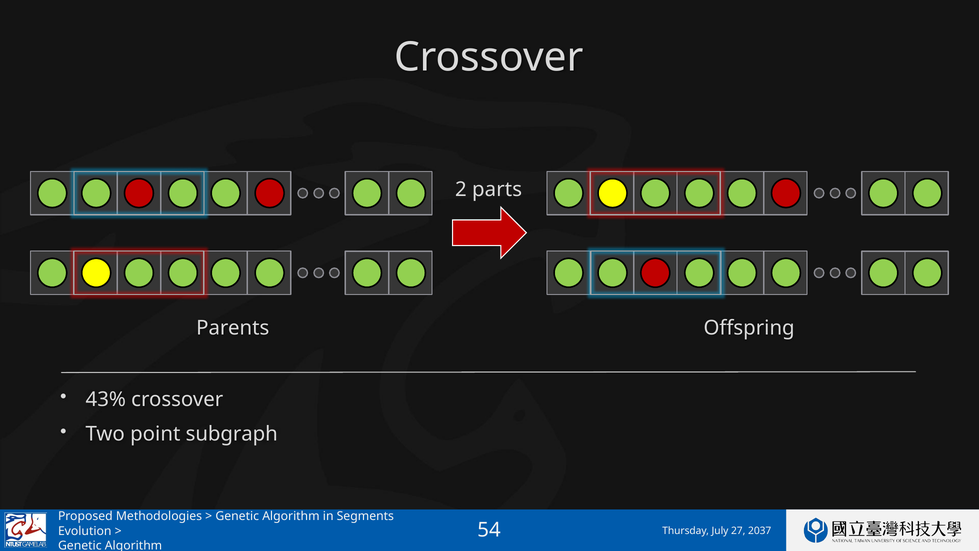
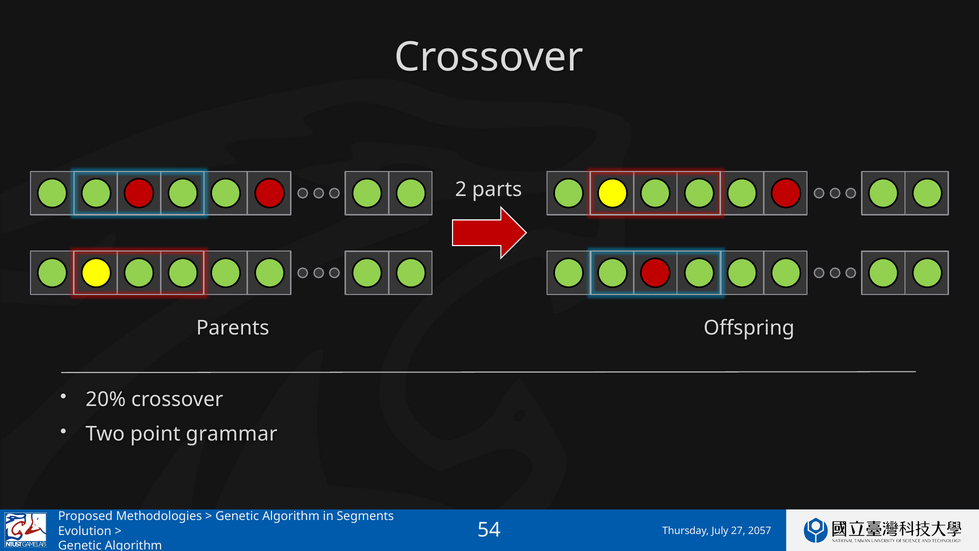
43%: 43% -> 20% (106, 399)
subgraph: subgraph -> grammar (232, 434)
2037: 2037 -> 2057 (760, 531)
